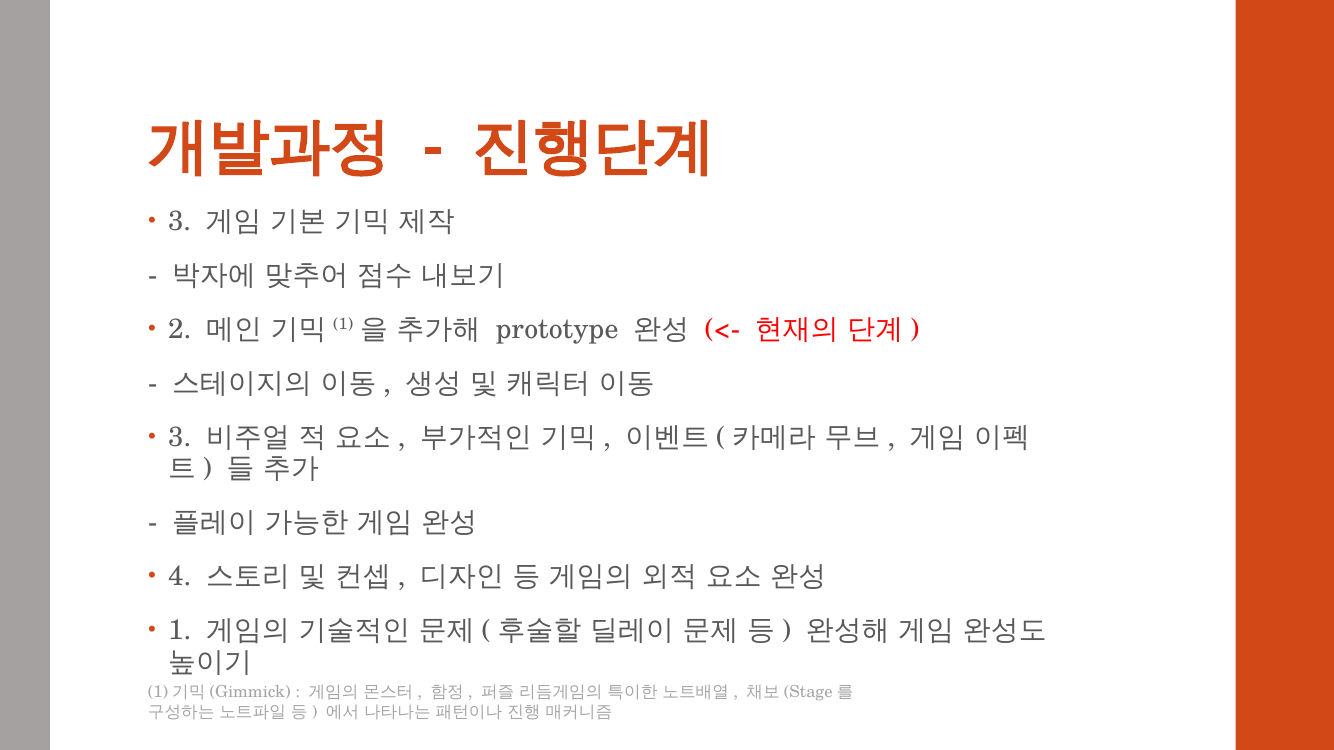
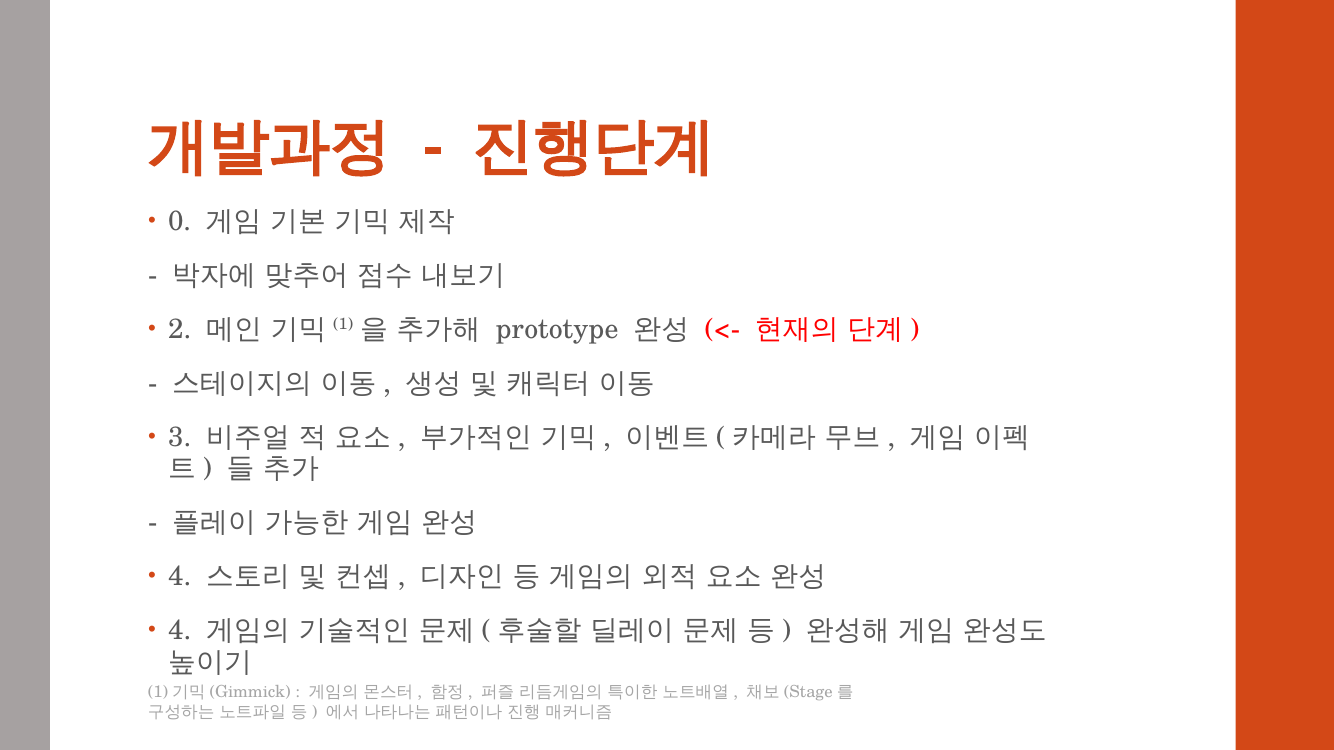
3: 3 -> 0 (180, 221)
1: 1 -> 4 (180, 631)
